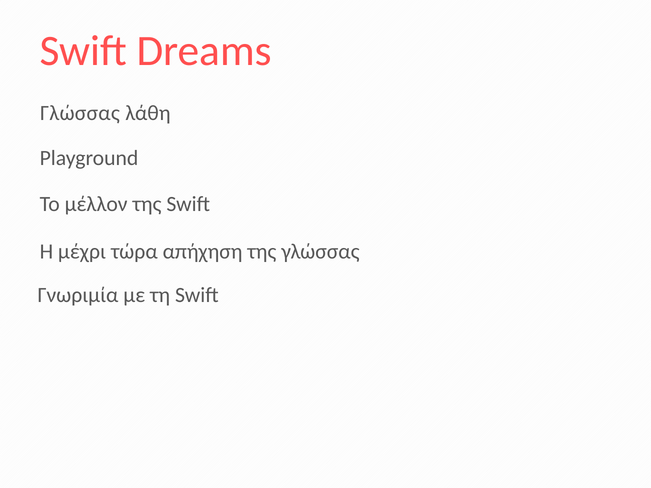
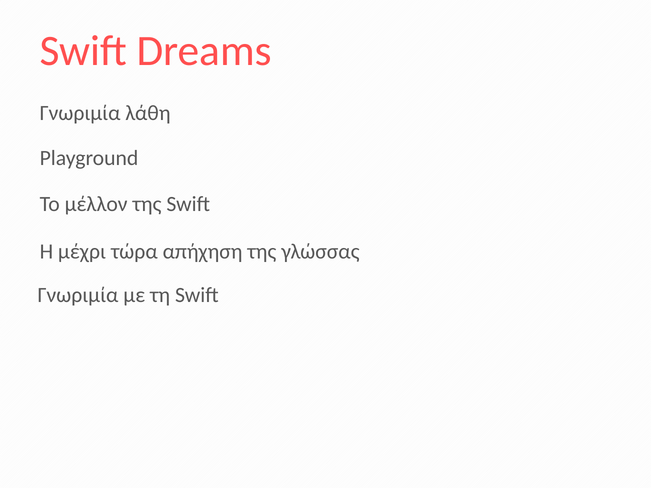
Γλώσσας: Γλώσσας -> Γνωριμία (80, 113)
